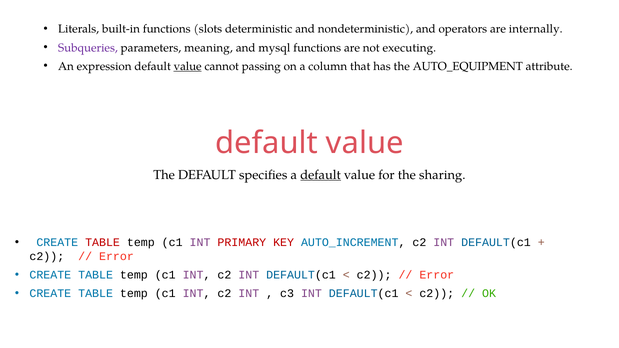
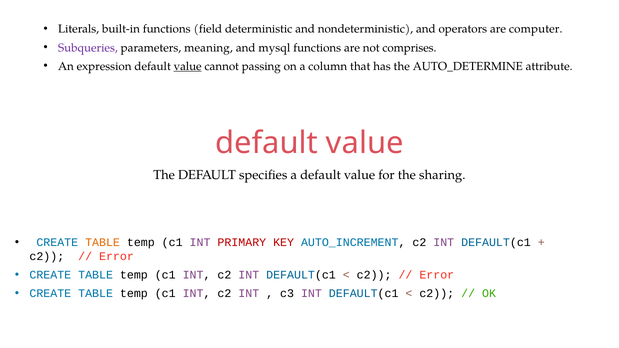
slots: slots -> field (208, 29)
internally: internally -> computer (536, 29)
executing: executing -> comprises (409, 48)
AUTO_EQUIPMENT: AUTO_EQUIPMENT -> AUTO_DETERMINE (468, 66)
default underline: present -> none (321, 175)
TABLE colour: red -> orange (103, 243)
